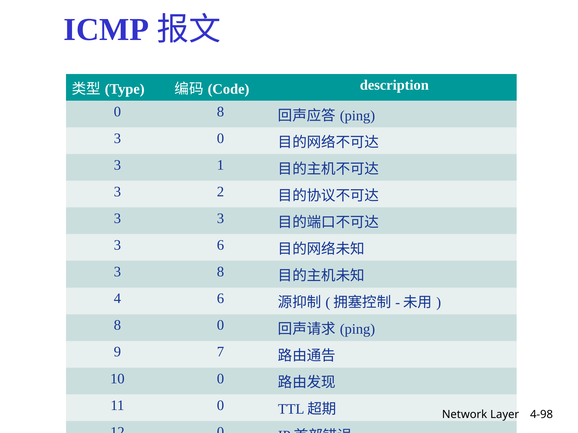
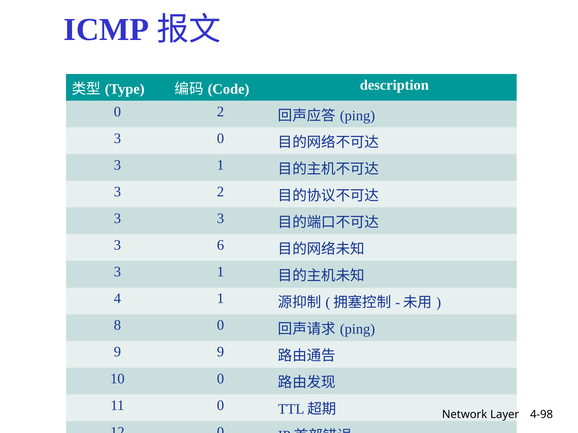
0 8: 8 -> 2 (220, 112)
8: 8 -> 1 (220, 272)
4 6: 6 -> 1 (220, 299)
9 7: 7 -> 9 (220, 352)
